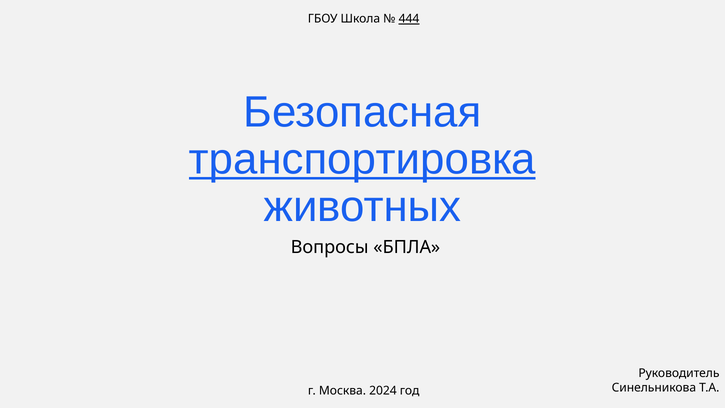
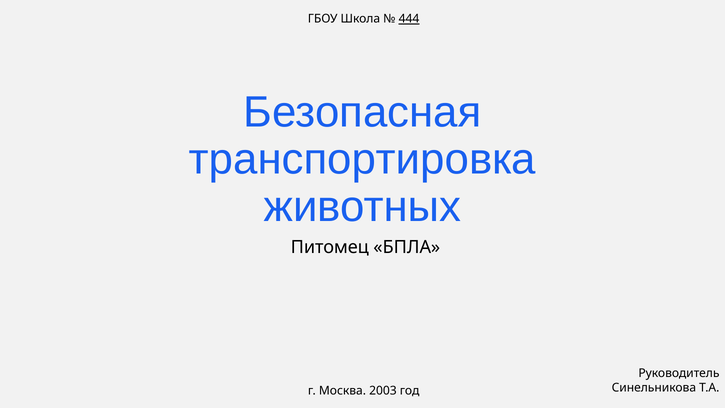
транспортировка underline: present -> none (362, 159)
Вопросы: Вопросы -> Питомец (330, 247)
2024: 2024 -> 2003 (383, 390)
